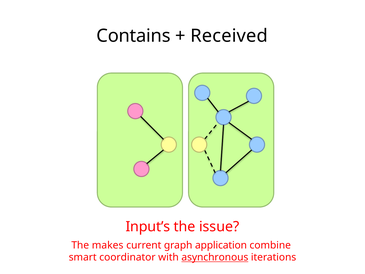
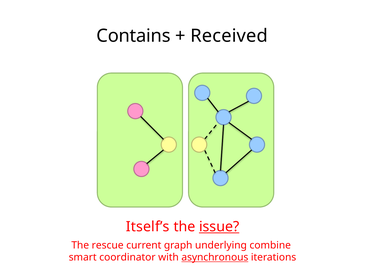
Input’s: Input’s -> Itself’s (148, 227)
issue underline: none -> present (219, 227)
makes: makes -> rescue (108, 245)
application: application -> underlying (221, 245)
